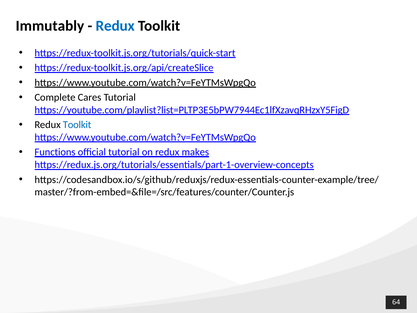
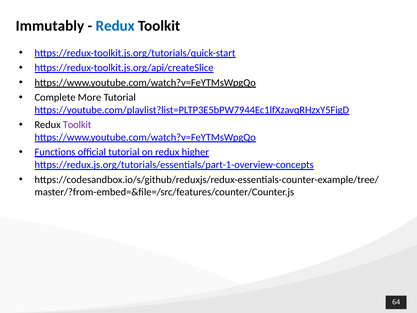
Cares: Cares -> More (90, 97)
Toolkit colour: blue -> purple (77, 125)
makes: makes -> higher (195, 152)
